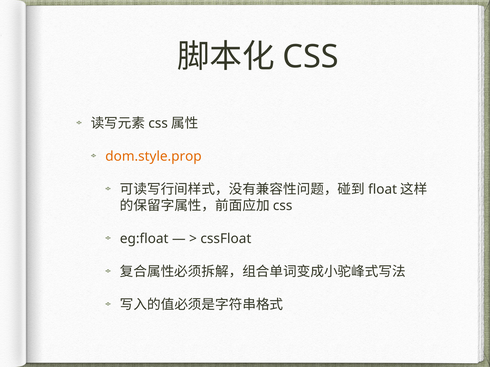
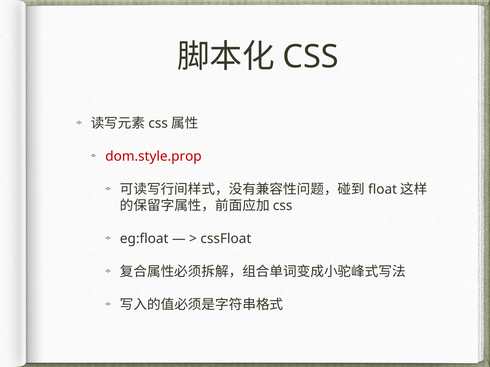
dom.style.prop colour: orange -> red (153, 157)
